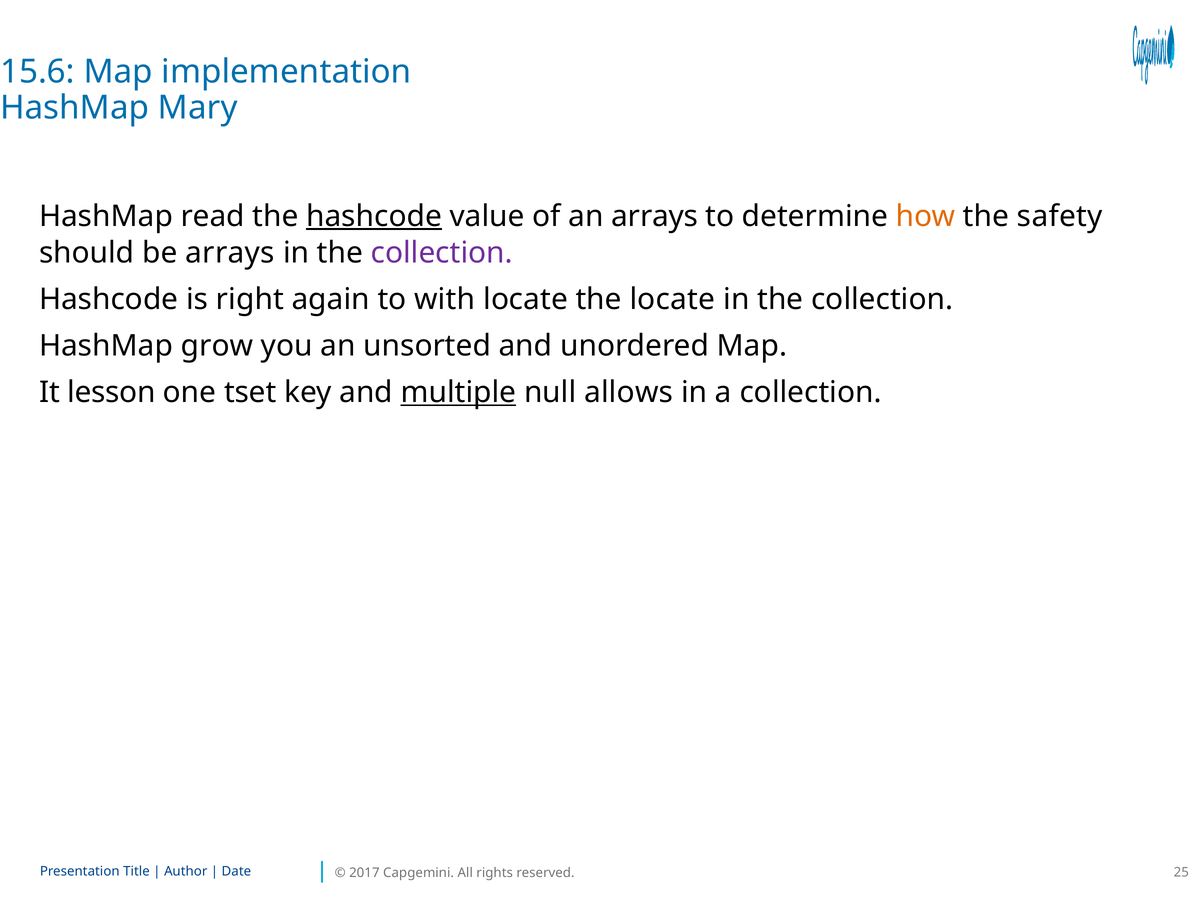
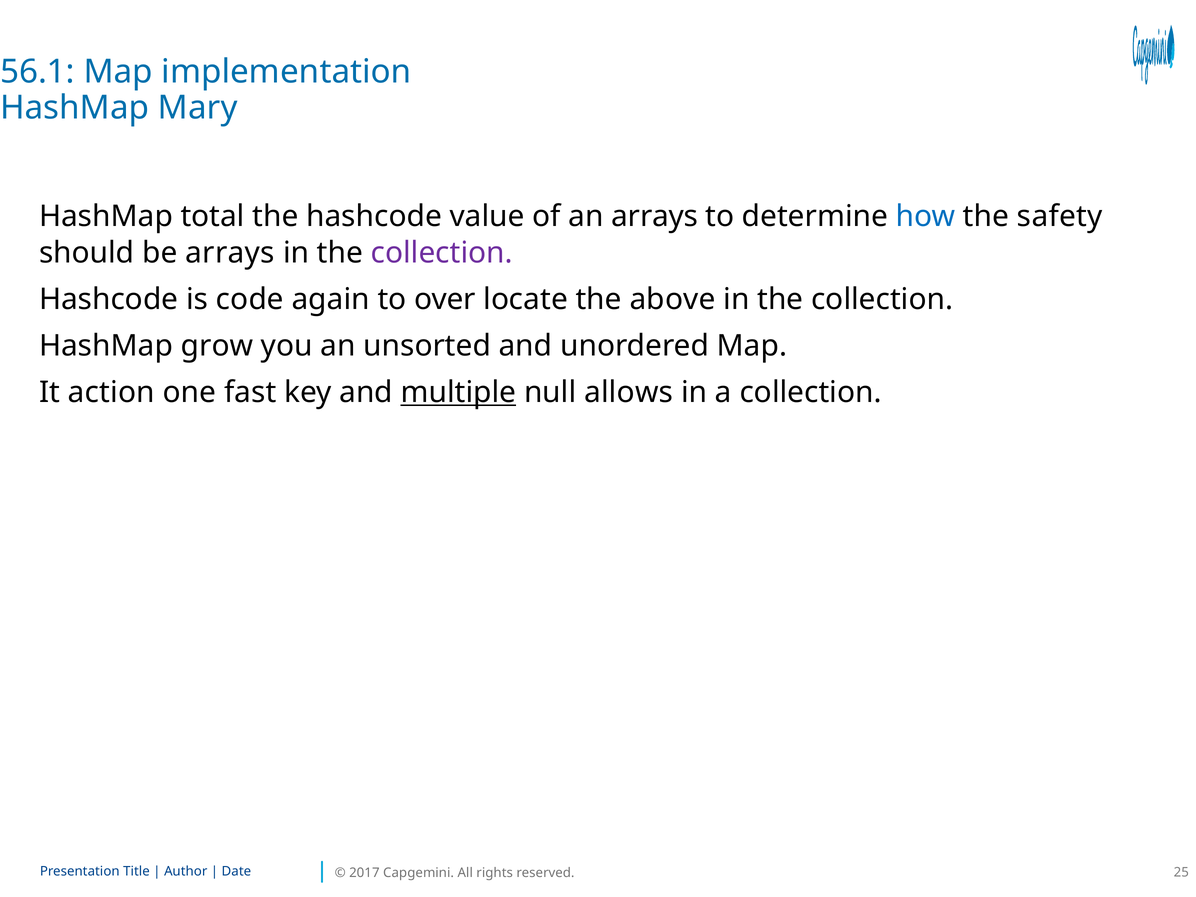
15.6: 15.6 -> 56.1 (37, 72)
read: read -> total (213, 216)
hashcode underline: present -> none (374, 216)
how colour: orange -> blue (926, 216)
right: right -> code (250, 299)
with: with -> over (445, 299)
the locate: locate -> above (672, 299)
lesson: lesson -> action (111, 392)
tset: tset -> fast (250, 392)
